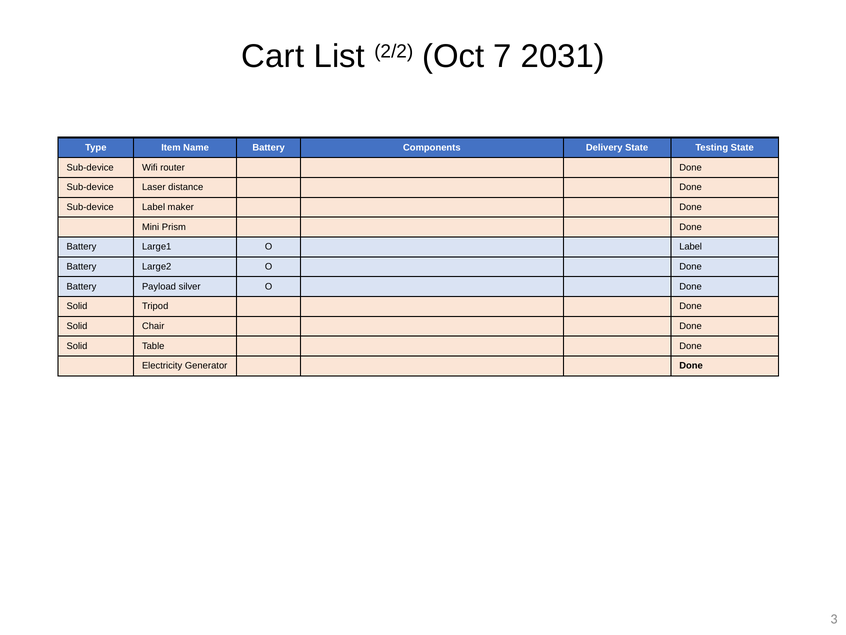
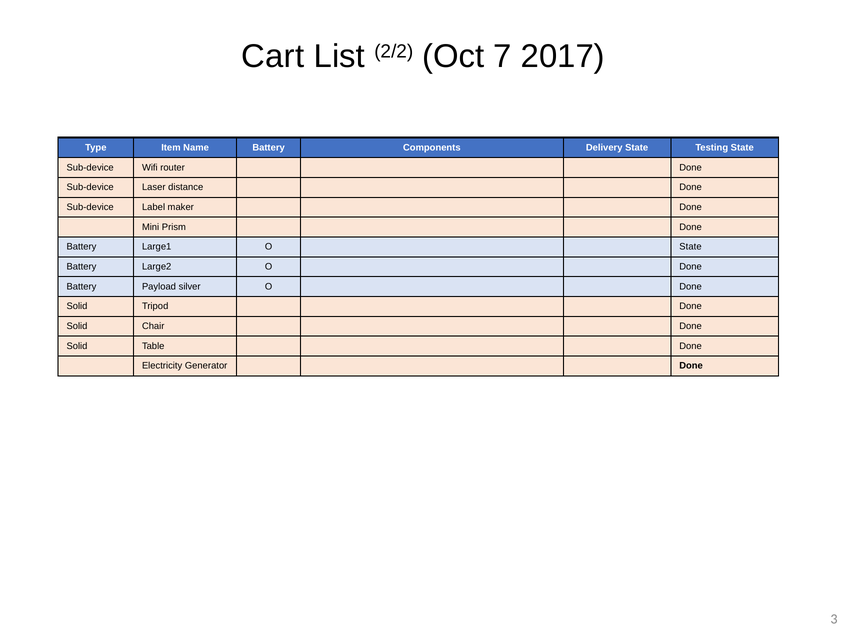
2031: 2031 -> 2017 (563, 57)
O Label: Label -> State (690, 247)
